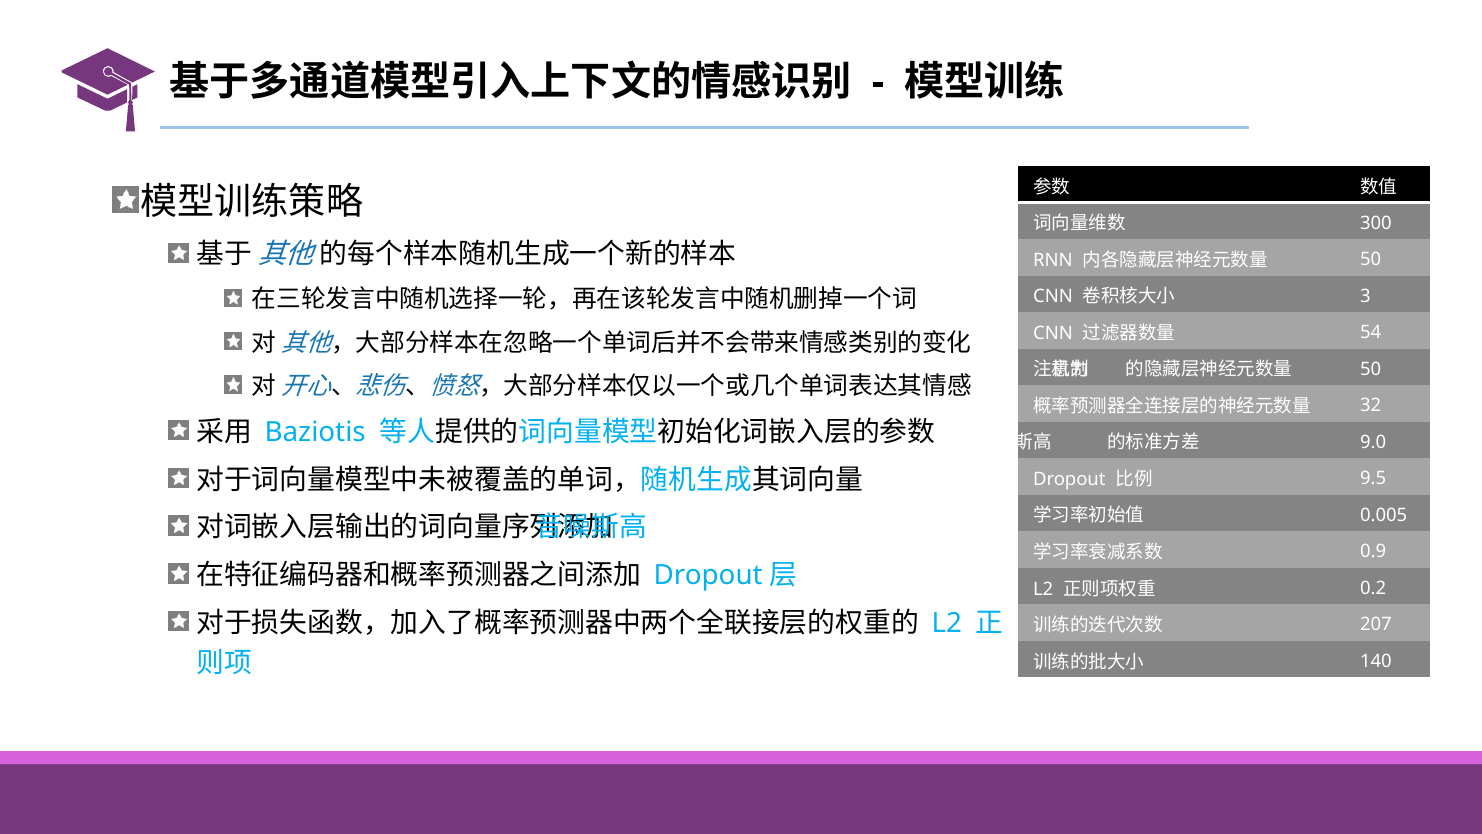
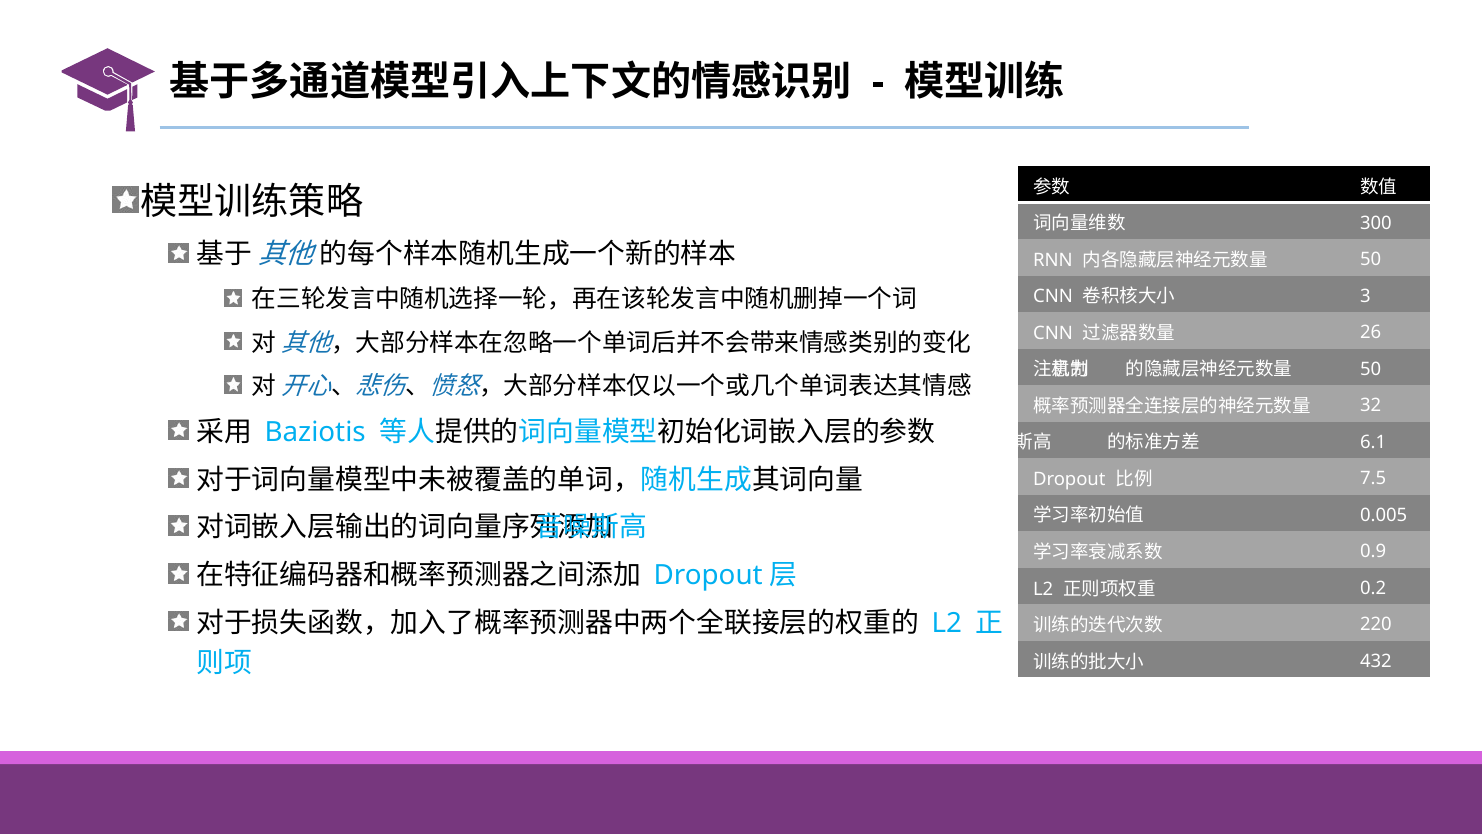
54: 54 -> 26 (1371, 332)
9.0: 9.0 -> 6.1 (1373, 442)
9.5: 9.5 -> 7.5 (1373, 478)
207: 207 -> 220 (1376, 624)
140: 140 -> 432 (1376, 661)
